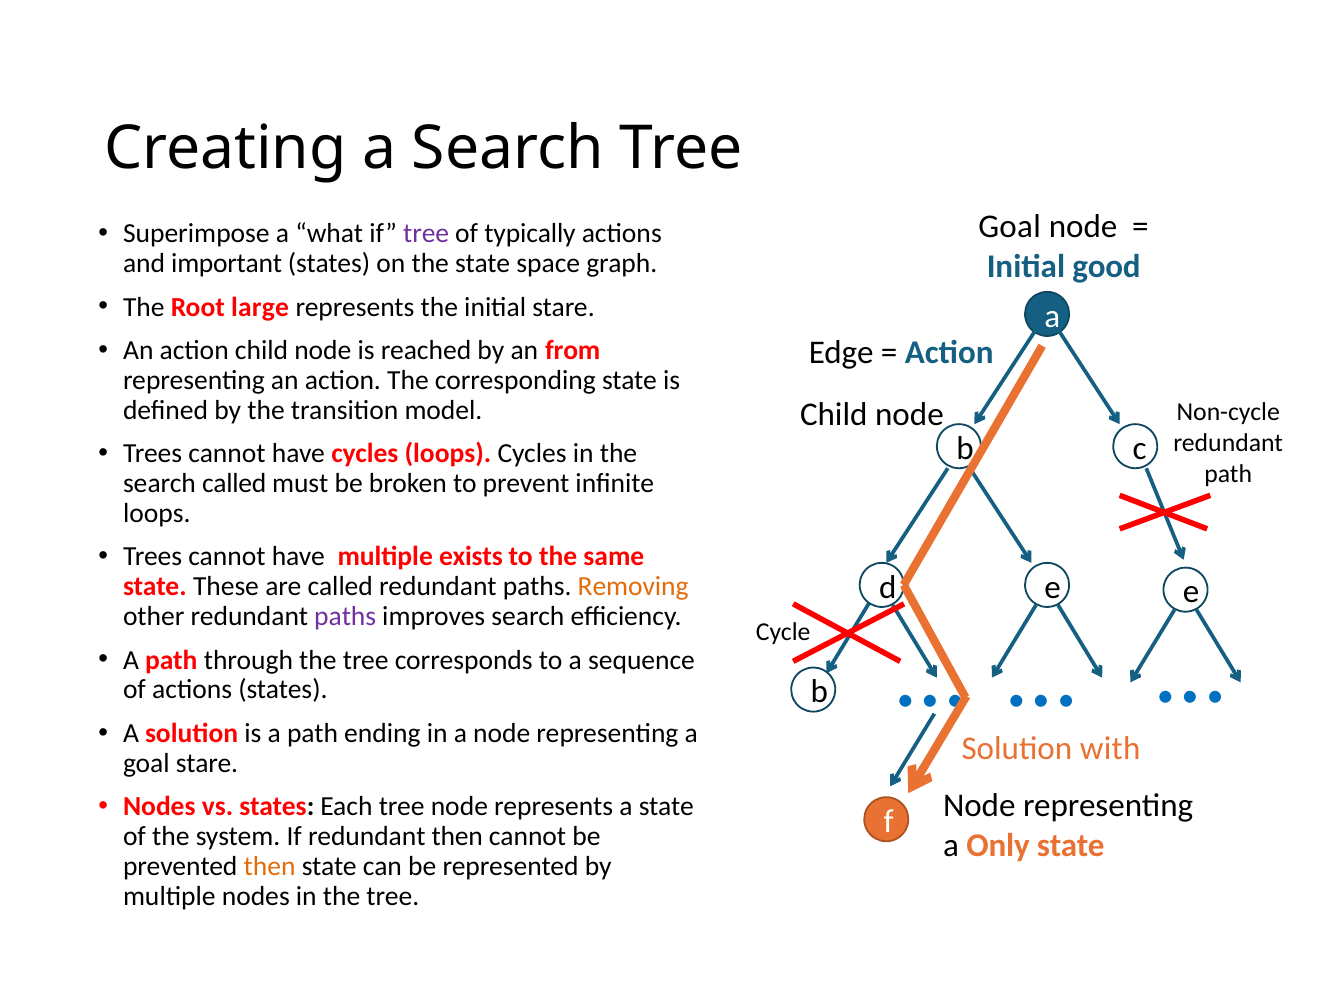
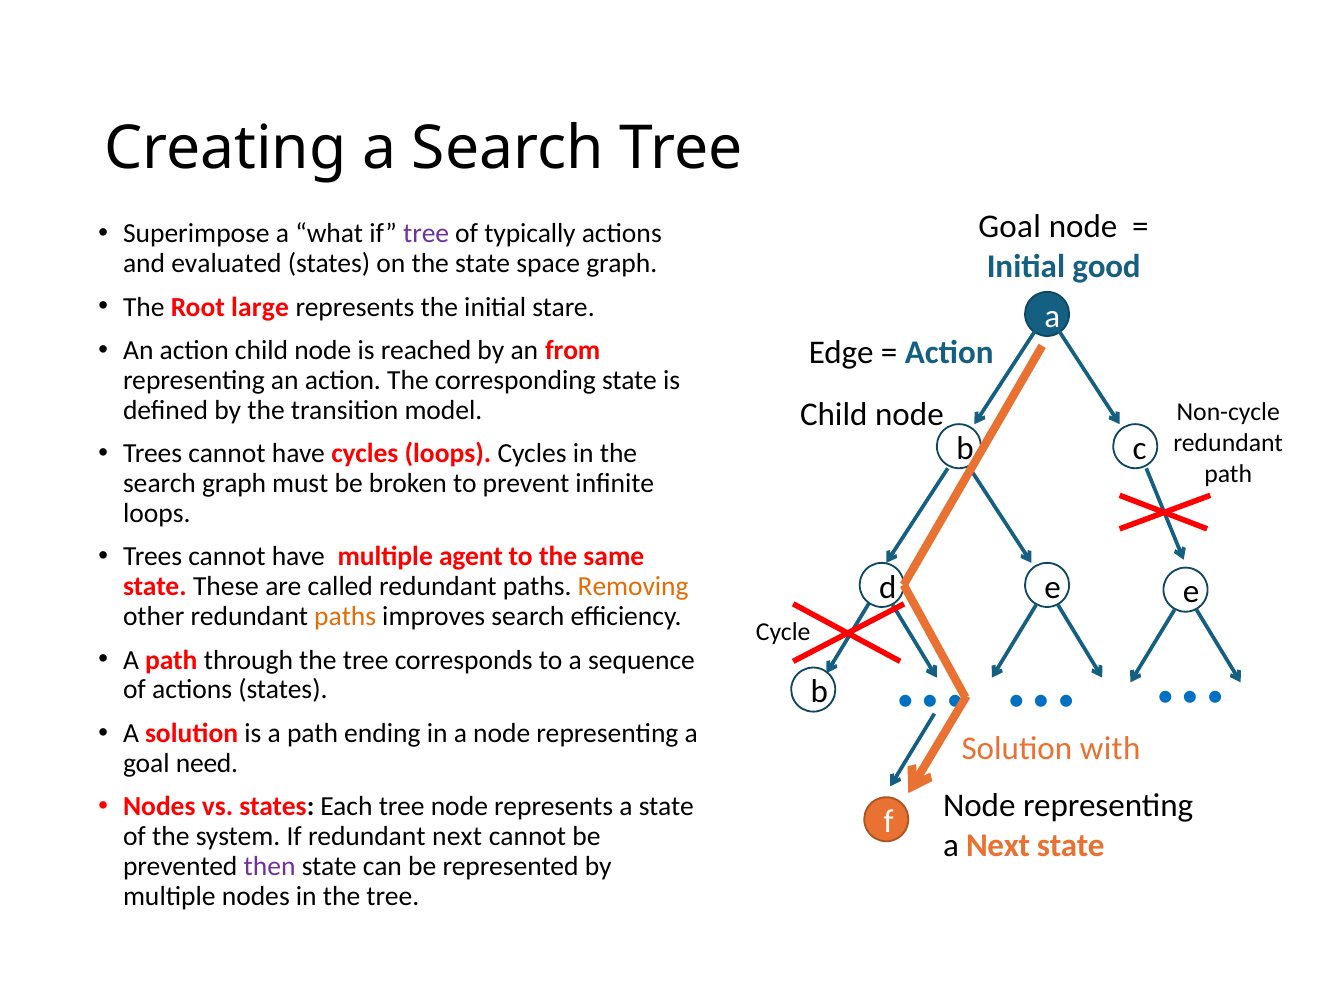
important: important -> evaluated (226, 263)
search called: called -> graph (234, 484)
exists: exists -> agent (471, 557)
paths colour: purple -> orange (345, 617)
goal stare: stare -> need (207, 763)
redundant then: then -> next (457, 837)
a Only: Only -> Next (998, 846)
then colour: orange -> purple (270, 867)
